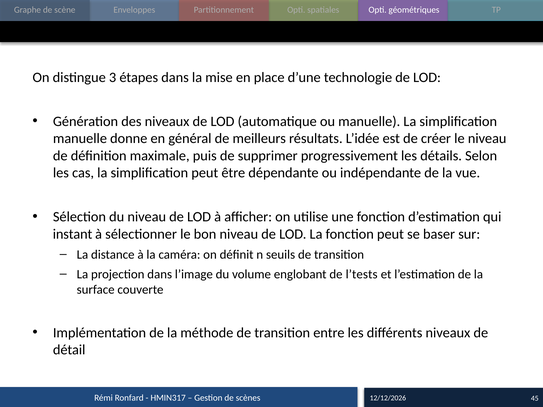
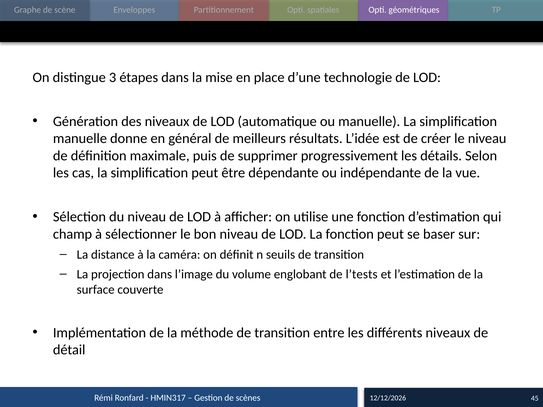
instant: instant -> champ (73, 234)
